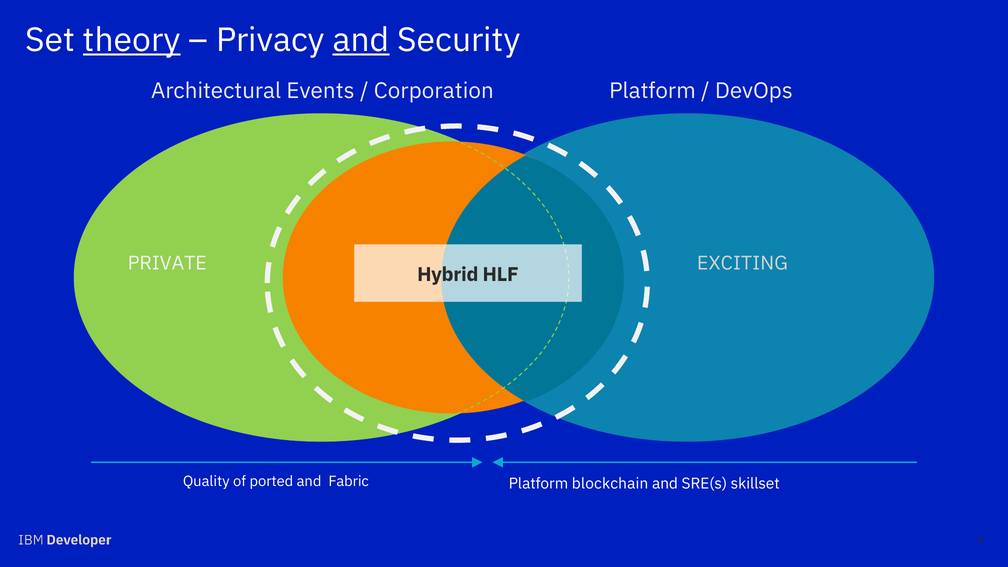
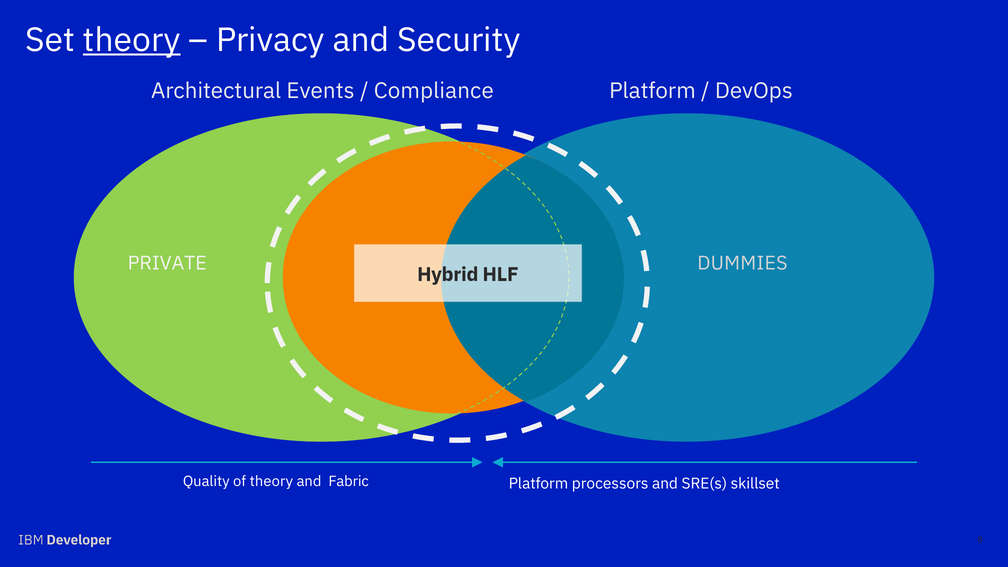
and underline: present -> none (361, 40)
Corporation: Corporation -> Compliance (434, 91)
EXCITING: EXCITING -> DUMMIES (742, 263)
of ported: ported -> theory (271, 482)
blockchain: blockchain -> processors (610, 483)
